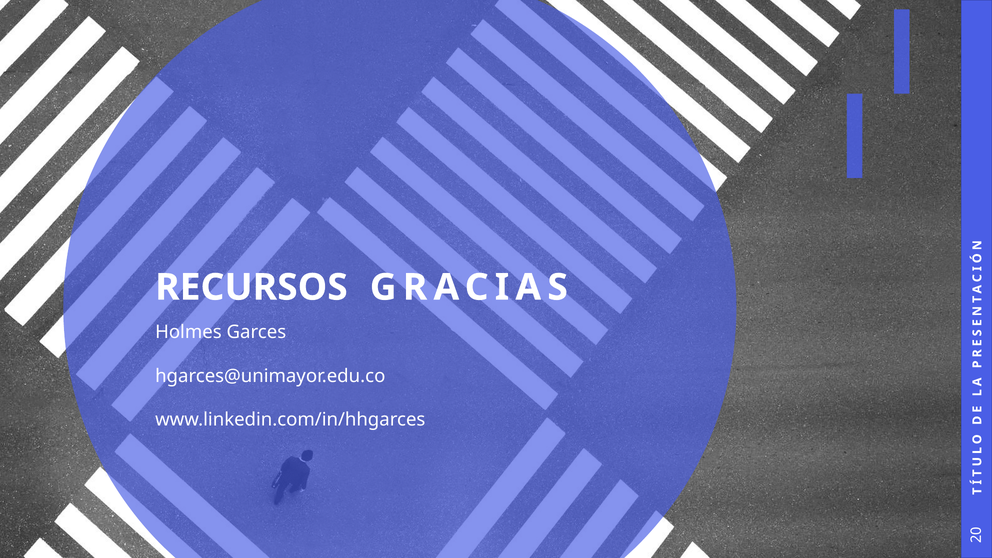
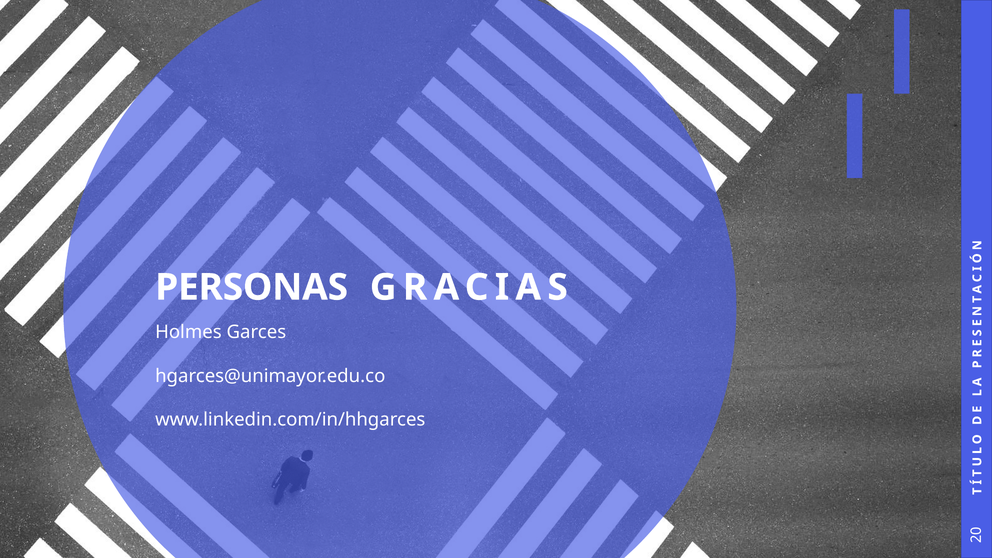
RECURSOS: RECURSOS -> PERSONAS (252, 287)
